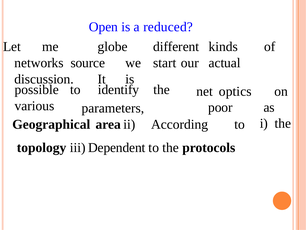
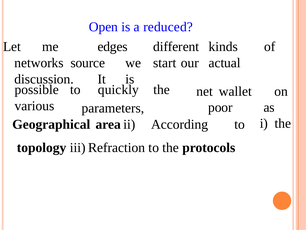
globe: globe -> edges (113, 47)
identify: identify -> quickly (118, 90)
optics: optics -> wallet (235, 91)
Dependent: Dependent -> Refraction (117, 147)
